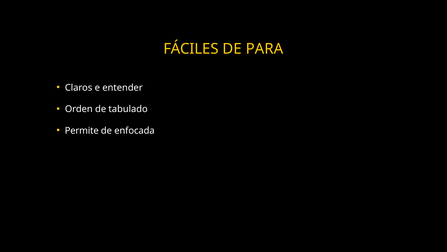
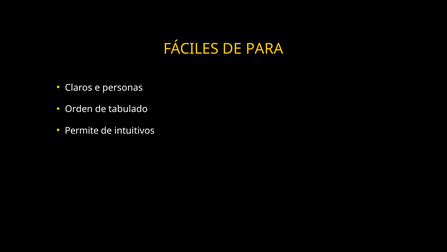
entender: entender -> personas (123, 87)
enfocada: enfocada -> intuitivos (134, 130)
